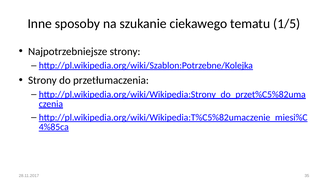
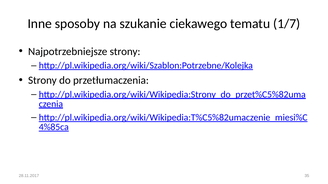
1/5: 1/5 -> 1/7 (287, 24)
